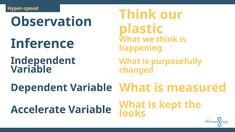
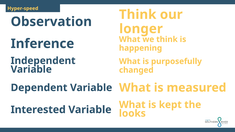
plastic: plastic -> longer (141, 29)
Accelerate: Accelerate -> Interested (38, 110)
